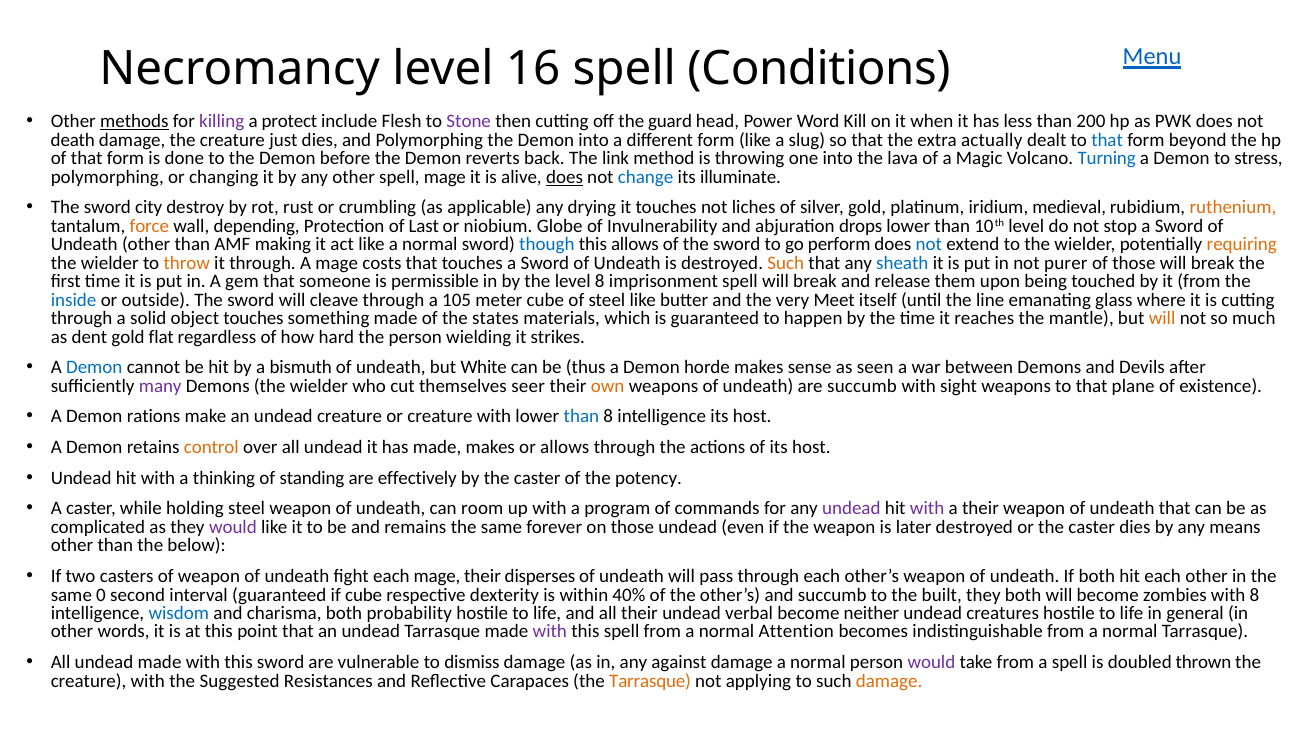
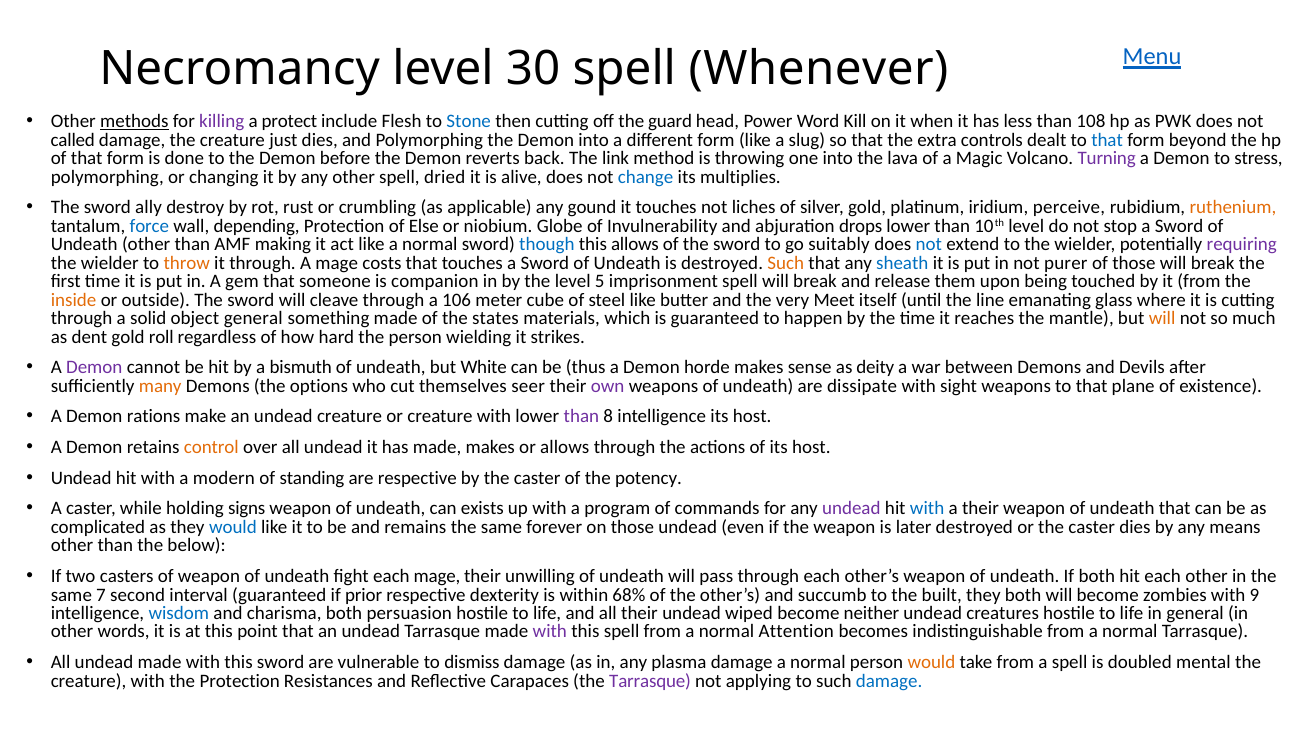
16: 16 -> 30 (533, 69)
Conditions: Conditions -> Whenever (819, 69)
Stone colour: purple -> blue (469, 122)
200: 200 -> 108 (1091, 122)
death: death -> called (73, 140)
actually: actually -> controls (992, 140)
Turning colour: blue -> purple (1107, 158)
spell mage: mage -> dried (445, 177)
does underline: present -> none (565, 177)
illuminate: illuminate -> multiplies (740, 177)
city: city -> ally (149, 208)
drying: drying -> gound (592, 208)
medieval: medieval -> perceive (1069, 208)
force colour: orange -> blue (149, 226)
Last: Last -> Else (424, 226)
perform: perform -> suitably (839, 245)
requiring colour: orange -> purple (1242, 245)
permissible: permissible -> companion (435, 281)
level 8: 8 -> 5 (600, 281)
inside colour: blue -> orange (74, 300)
105: 105 -> 106 (457, 300)
object touches: touches -> general (253, 318)
flat: flat -> roll (161, 337)
Demon colour: blue -> purple (94, 368)
seen: seen -> deity (875, 368)
many colour: purple -> orange (160, 386)
Demons the wielder: wielder -> options (319, 386)
own colour: orange -> purple (608, 386)
are succumb: succumb -> dissipate (862, 386)
than colour: blue -> purple (581, 417)
thinking: thinking -> modern (224, 478)
are effectively: effectively -> respective (417, 478)
holding steel: steel -> signs (247, 509)
room: room -> exists (482, 509)
with colour: purple -> blue (927, 509)
would colour: purple -> blue (233, 527)
disperses: disperses -> unwilling (540, 576)
0: 0 -> 7 (101, 595)
if cube: cube -> prior (364, 595)
40%: 40% -> 68% (629, 595)
with 8: 8 -> 9 (1254, 595)
probability: probability -> persuasion (409, 613)
verbal: verbal -> wiped (749, 613)
against: against -> plasma (679, 662)
would colour: purple -> orange (931, 662)
thrown: thrown -> mental (1203, 662)
the Suggested: Suggested -> Protection (240, 681)
Tarrasque colour: orange -> purple (650, 681)
damage colour: orange -> blue (889, 681)
